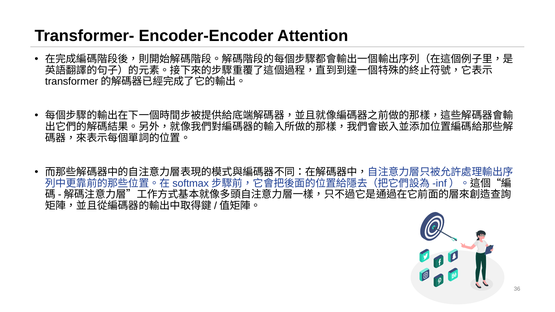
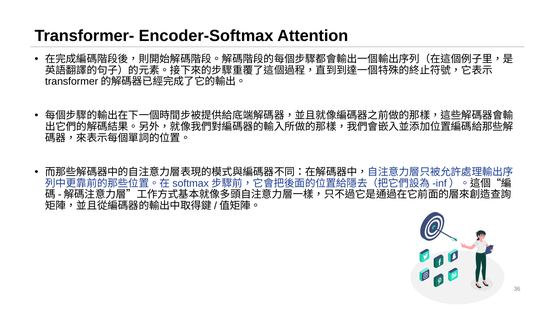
Encoder-Encoder: Encoder-Encoder -> Encoder-Softmax (206, 36)
